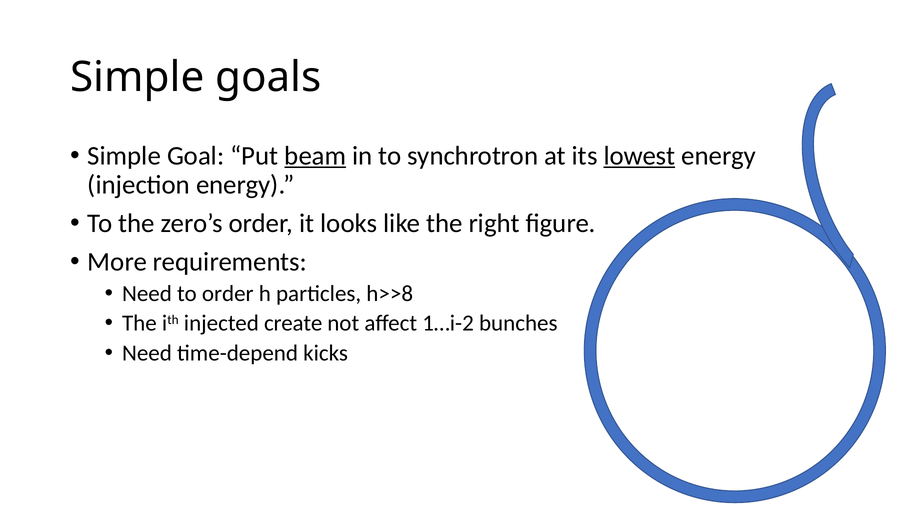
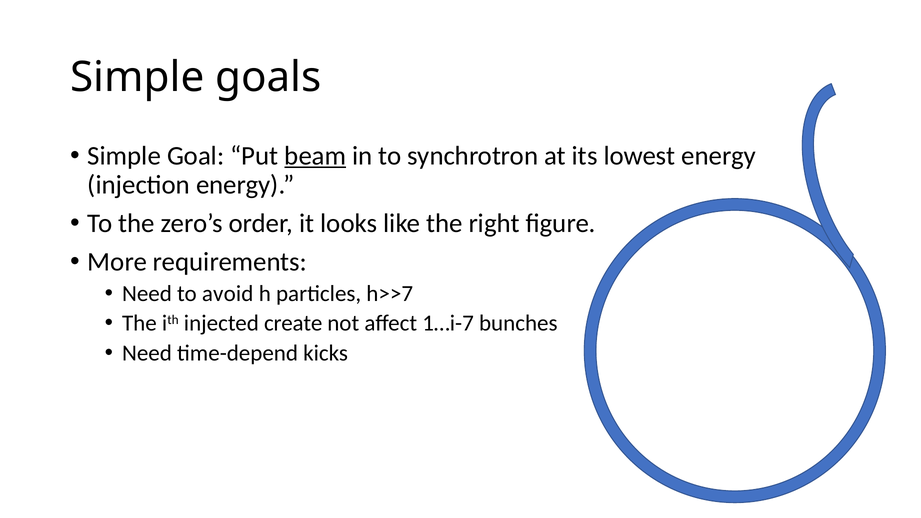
lowest underline: present -> none (639, 156)
to order: order -> avoid (228, 294)
h>>8: h>>8 -> h>>7 (390, 294)
1…i-2: 1…i-2 -> 1…i-7 (448, 323)
